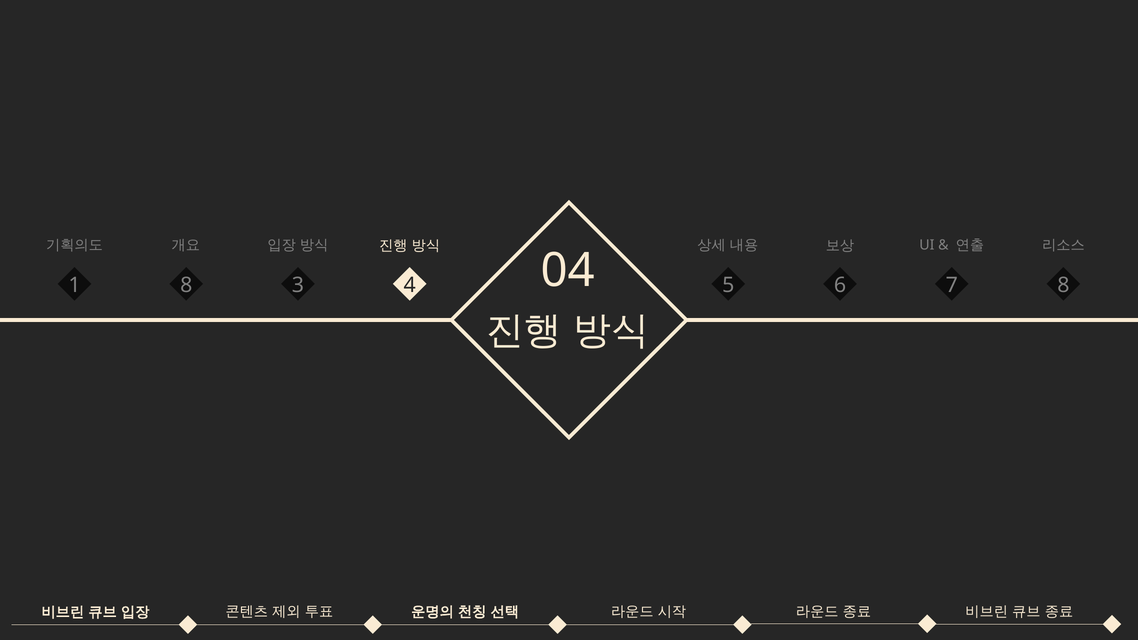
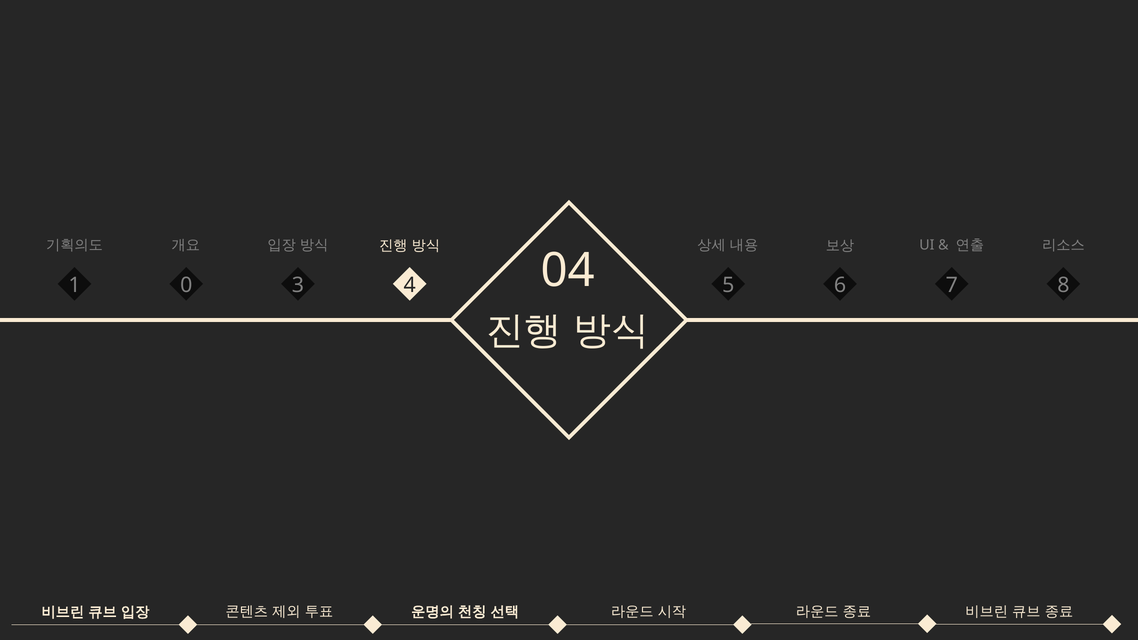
1 8: 8 -> 0 (186, 285)
